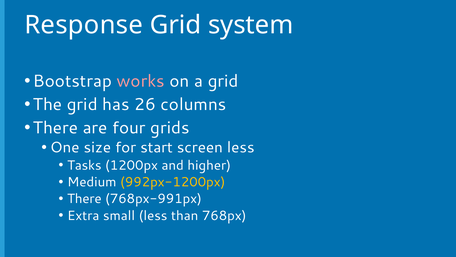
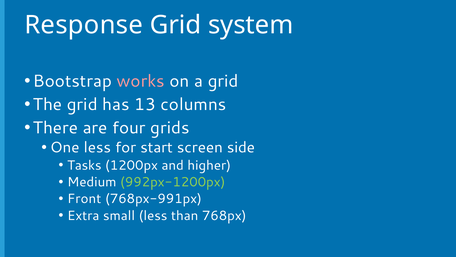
26: 26 -> 13 (145, 104)
One size: size -> less (97, 147)
screen less: less -> side (241, 147)
992px-1200px colour: yellow -> light green (173, 182)
There: There -> Front (84, 199)
